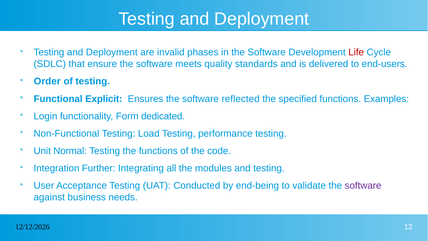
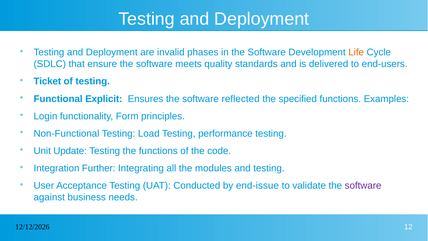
Life colour: red -> orange (356, 52)
Order: Order -> Ticket (47, 81)
dedicated: dedicated -> principles (163, 116)
Normal: Normal -> Update (70, 151)
end-being: end-being -> end-issue (257, 186)
